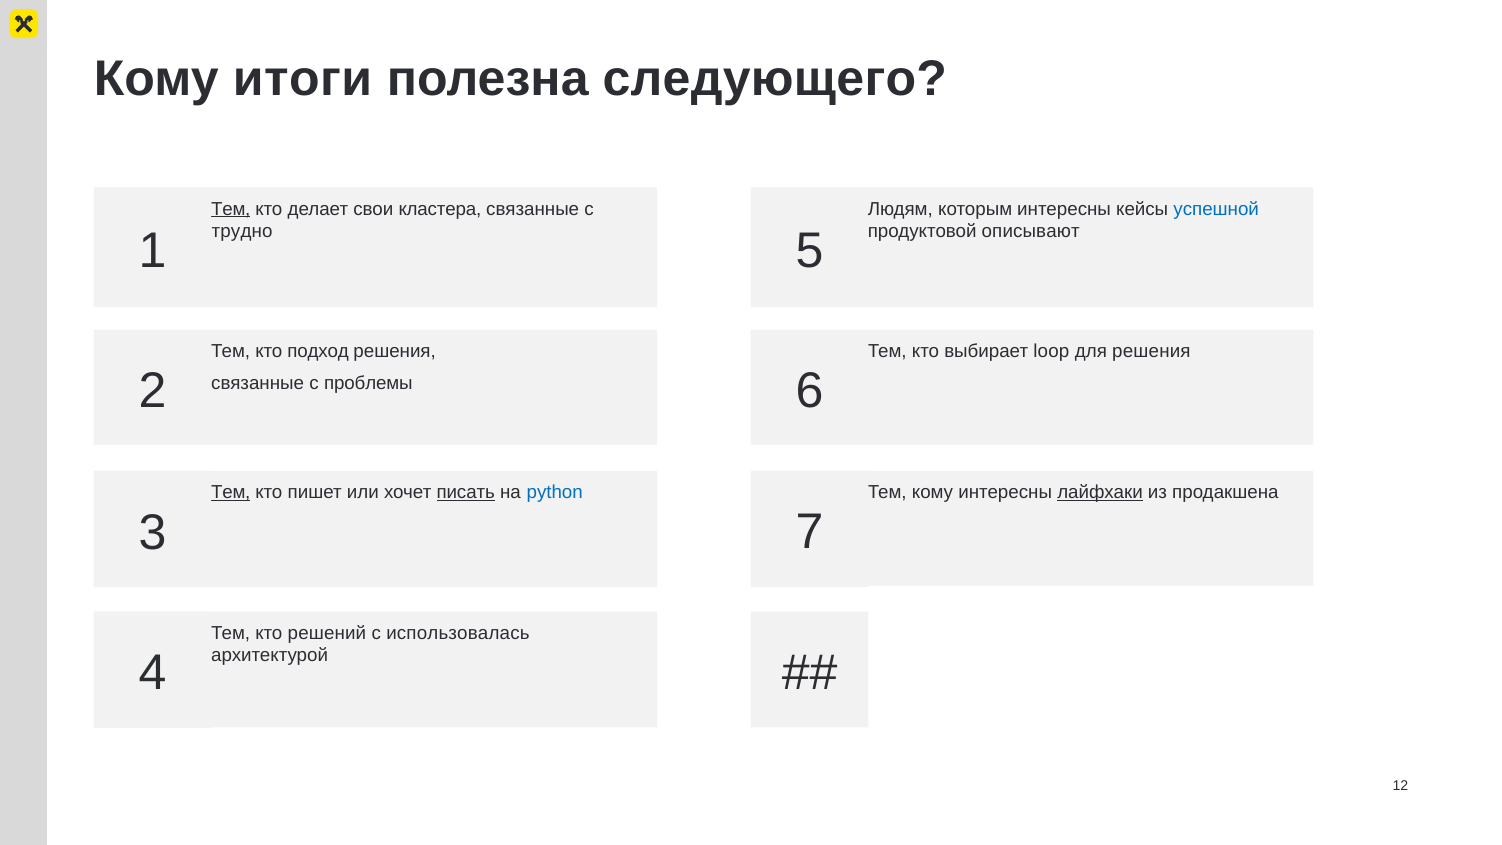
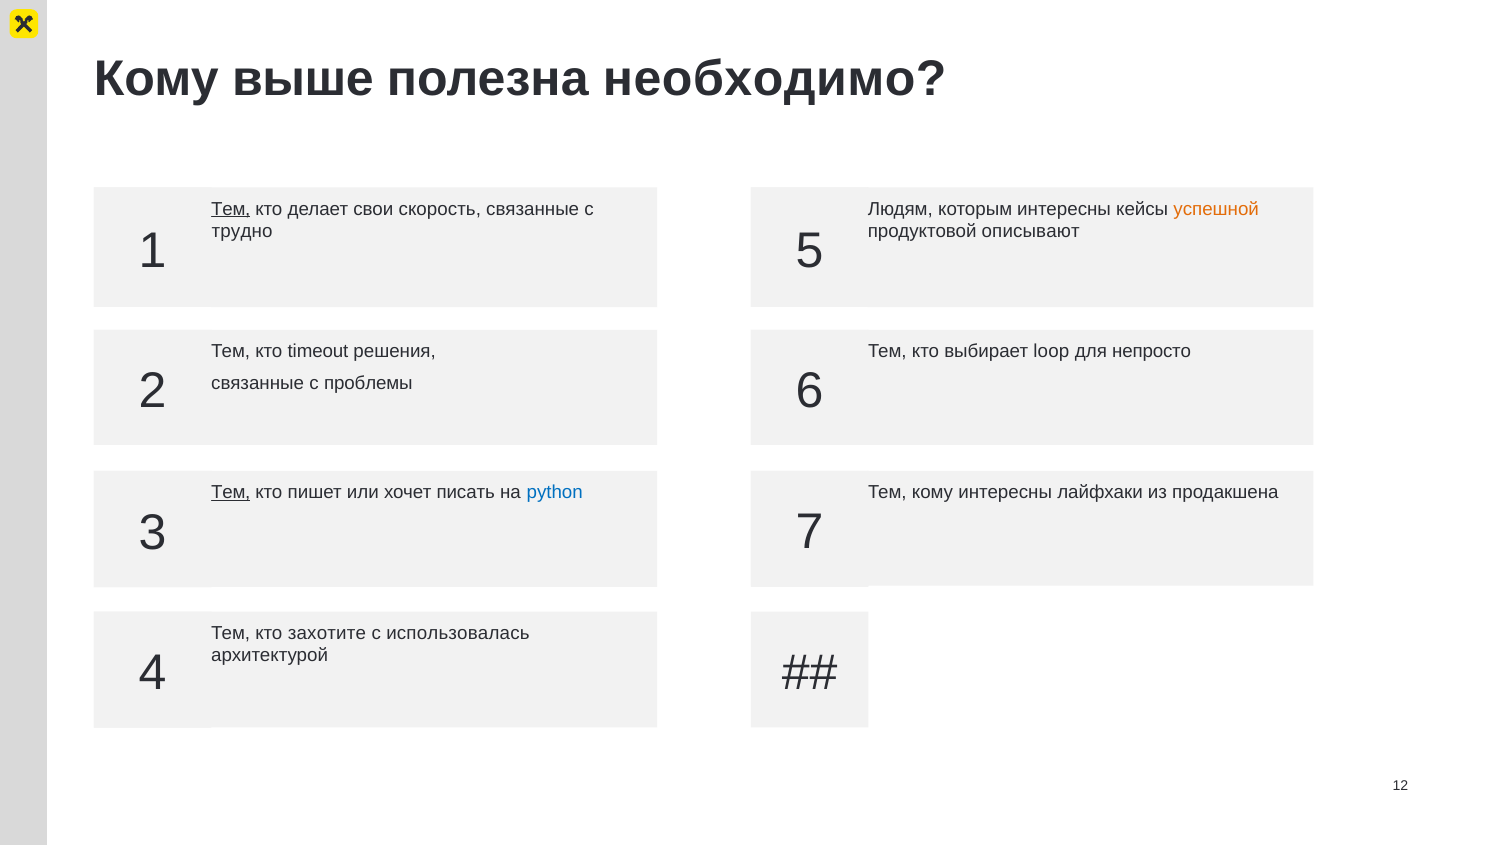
итоги: итоги -> выше (303, 79)
следующего: следующего -> необходимо (775, 79)
кластера: кластера -> скорость (440, 209)
успешной colour: blue -> orange (1216, 209)
подход: подход -> timeout (318, 351)
для решения: решения -> непросто (1152, 351)
лайфхаки underline: present -> none (1100, 492)
писать underline: present -> none (466, 492)
решений: решений -> захотите (327, 633)
